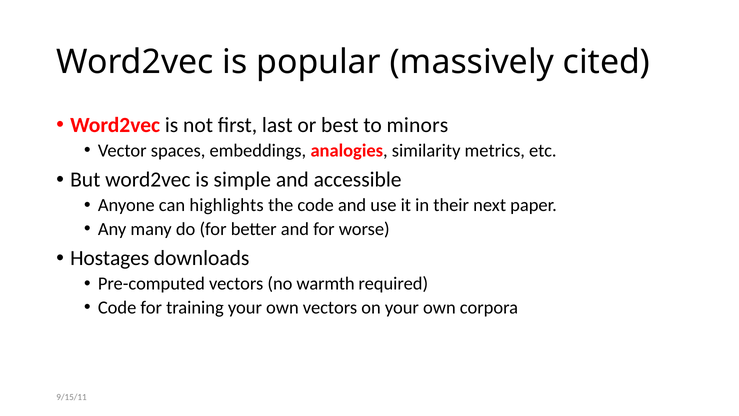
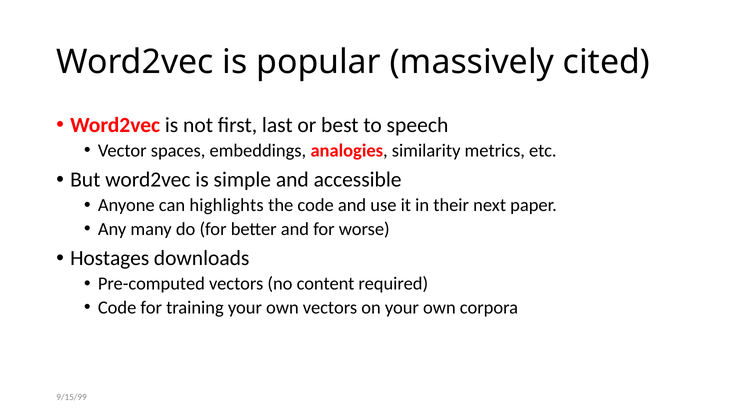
minors: minors -> speech (417, 125)
warmth: warmth -> content (326, 284)
9/15/11: 9/15/11 -> 9/15/99 (72, 397)
